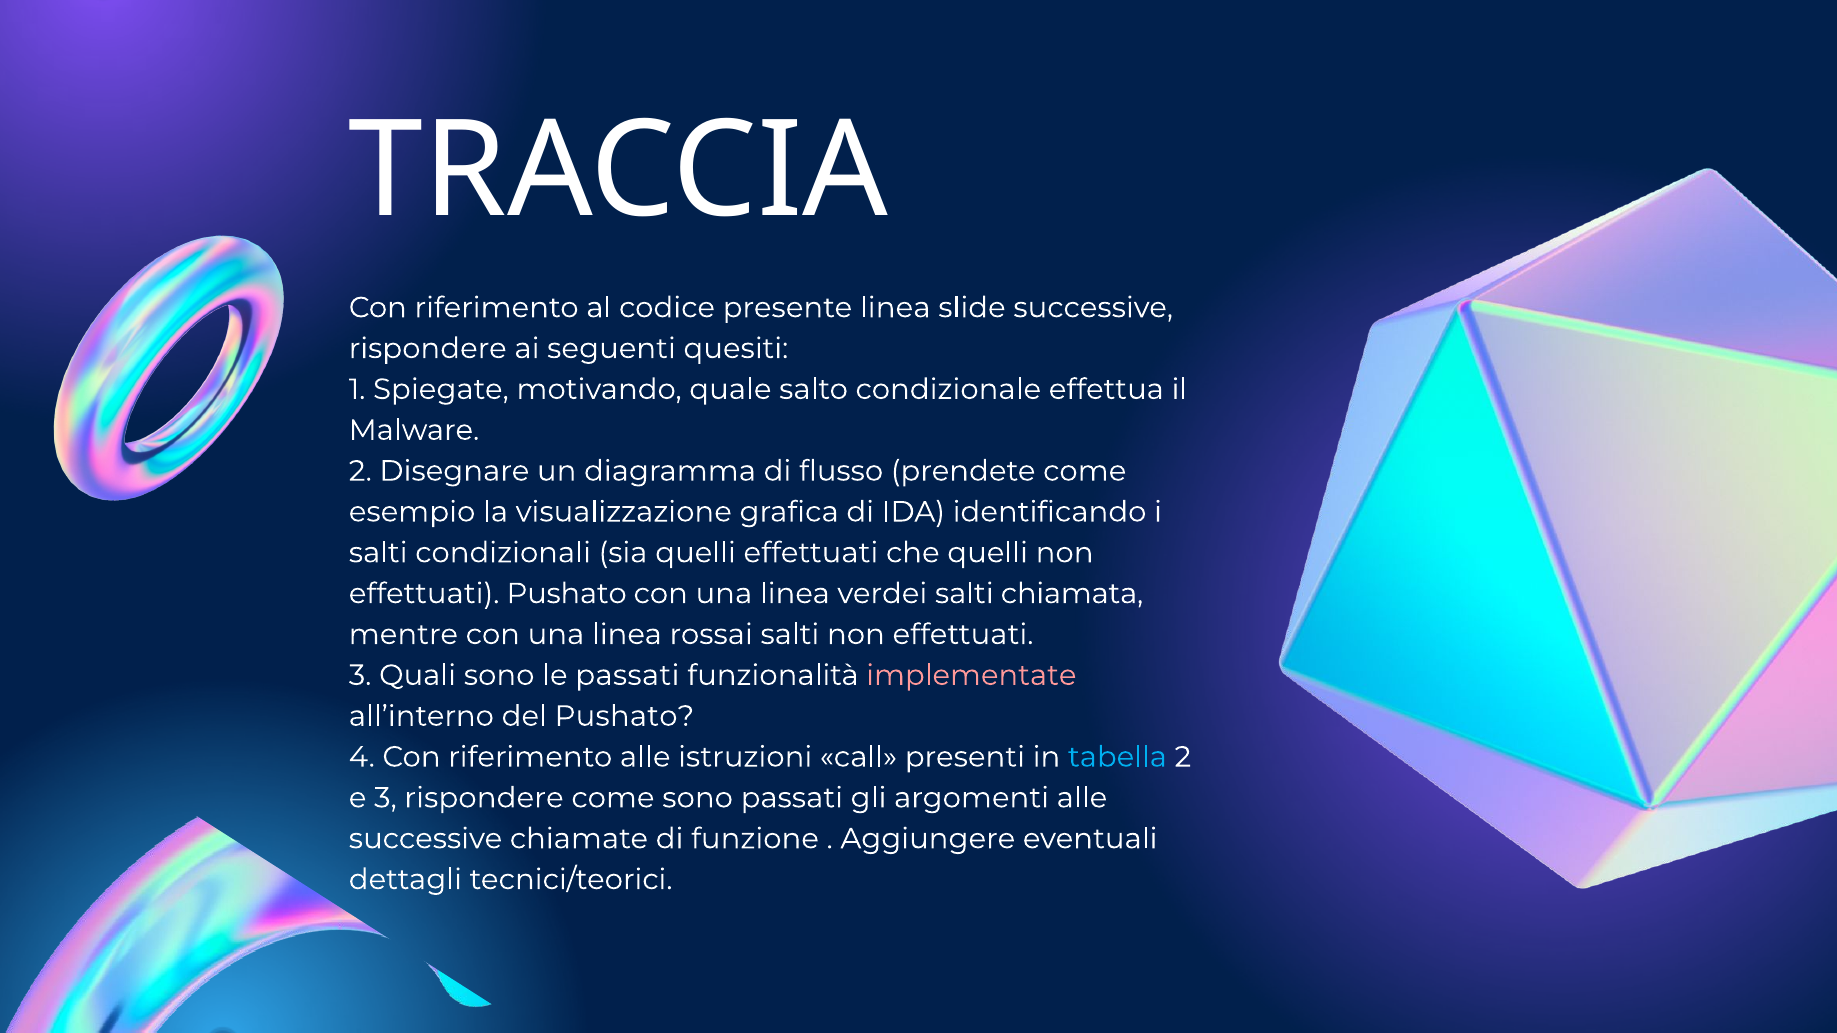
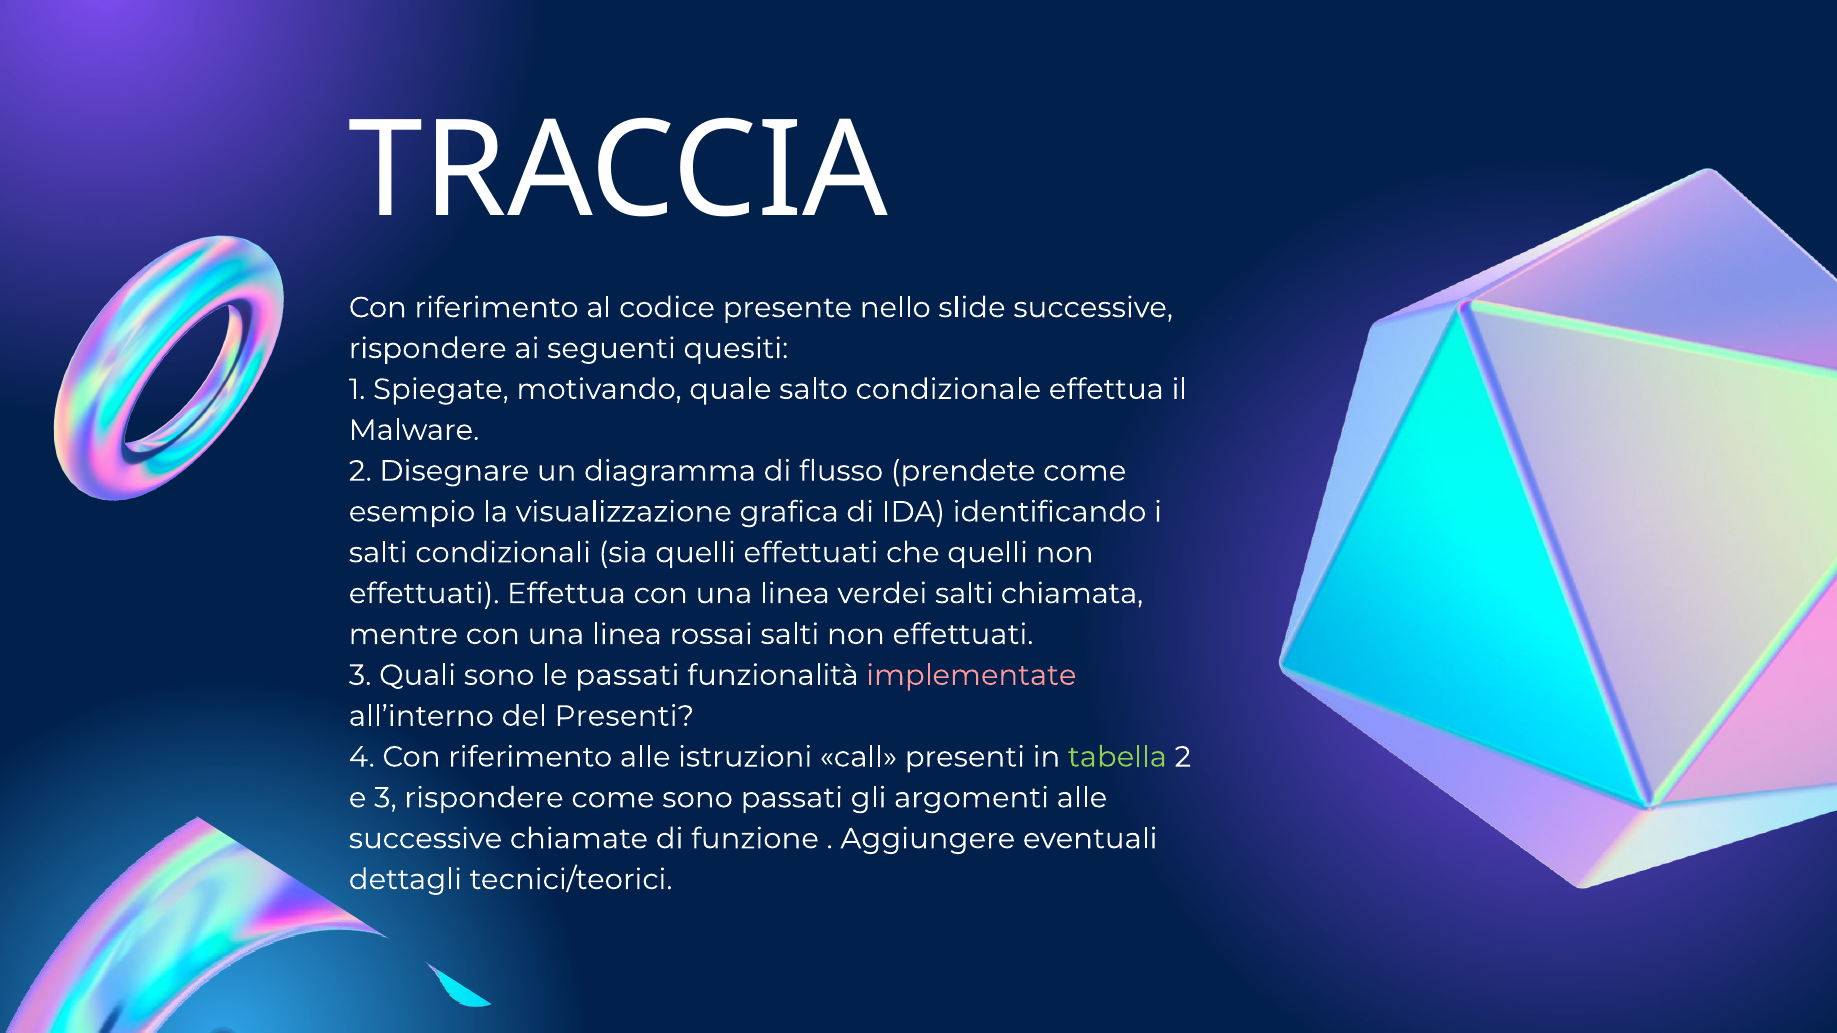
presente linea: linea -> nello (895, 308)
effettuati Pushato: Pushato -> Effettua (566, 594)
del Pushato: Pushato -> Presenti (624, 716)
tabella colour: light blue -> light green (1117, 757)
